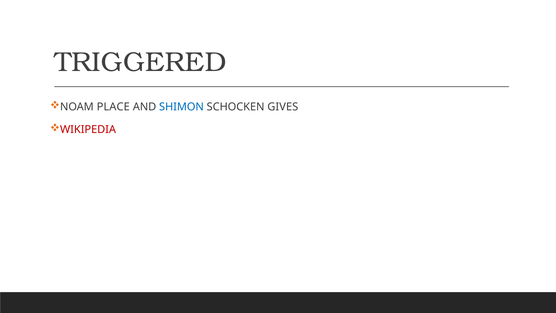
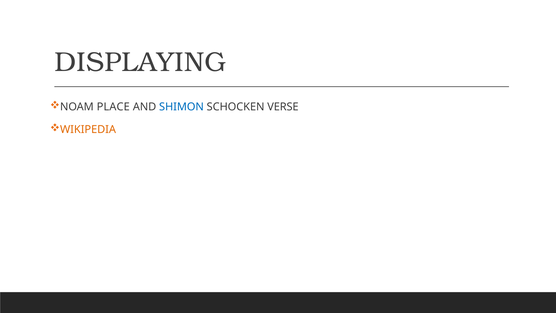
TRIGGERED: TRIGGERED -> DISPLAYING (140, 62)
GIVES: GIVES -> VERSE (283, 107)
WIKIPEDIA colour: red -> orange (88, 130)
